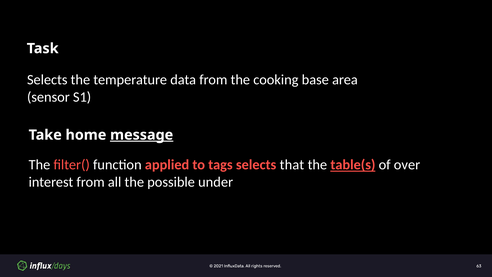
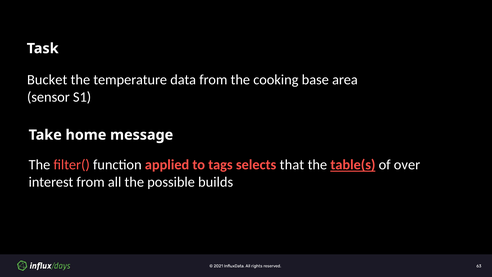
Selects: Selects -> Bucket (47, 80)
message underline: present -> none (142, 135)
under: under -> builds (216, 182)
